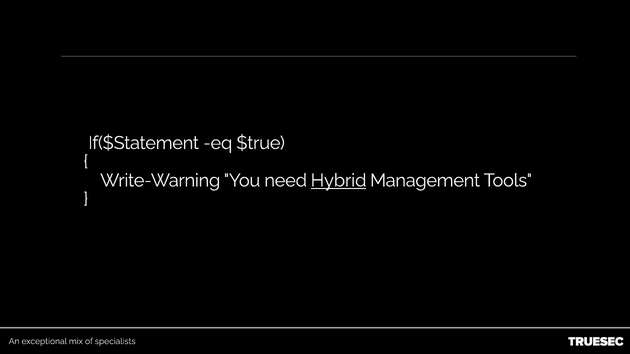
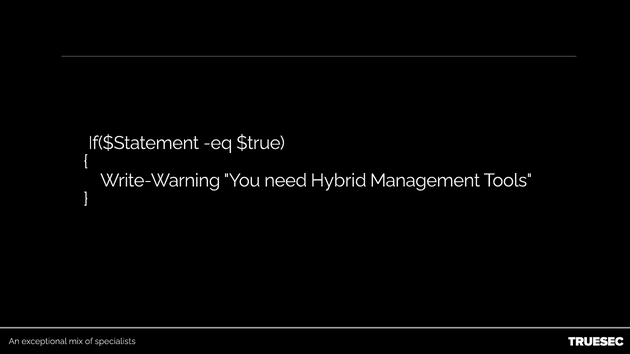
Hybrid underline: present -> none (339, 181)
